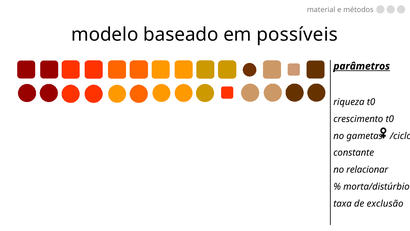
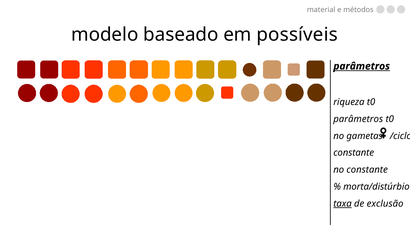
crescimento: crescimento -> parâmetros (358, 119)
no relacionar: relacionar -> constante (367, 169)
taxa underline: none -> present (343, 203)
